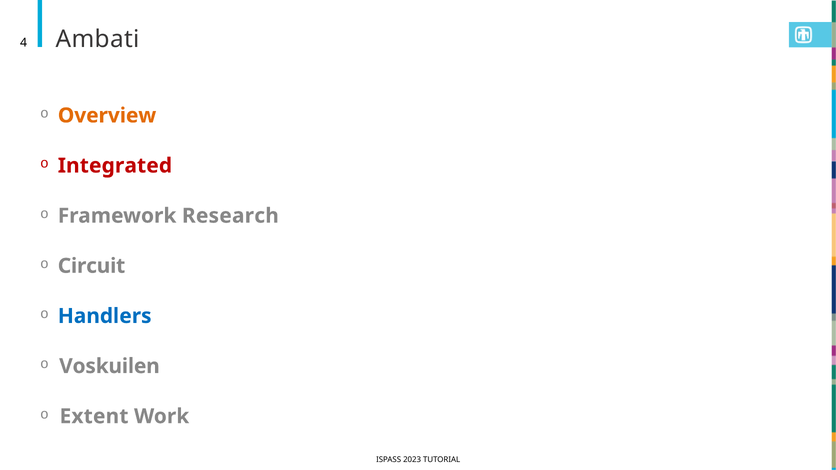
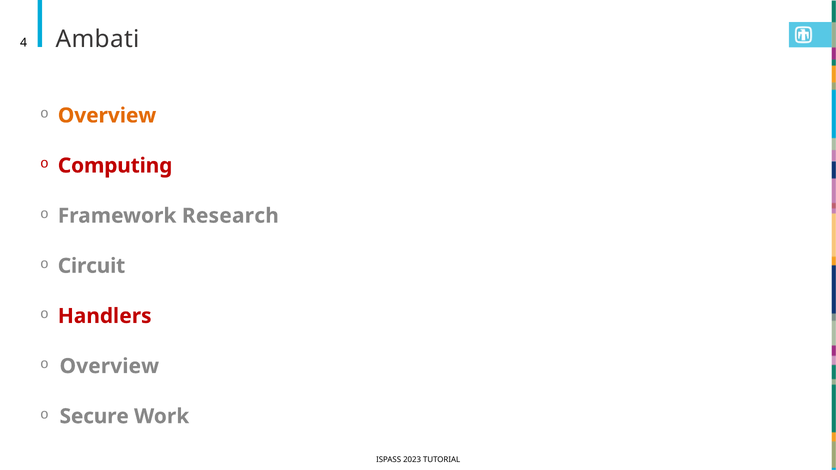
Integrated: Integrated -> Computing (115, 166)
Handlers colour: blue -> red (105, 316)
Voskuilen: Voskuilen -> Overview (109, 366)
Extent: Extent -> Secure (94, 417)
